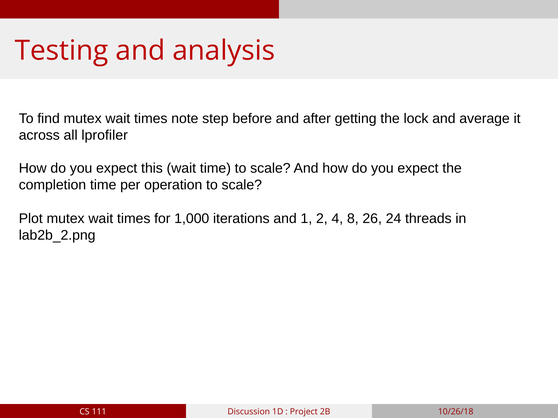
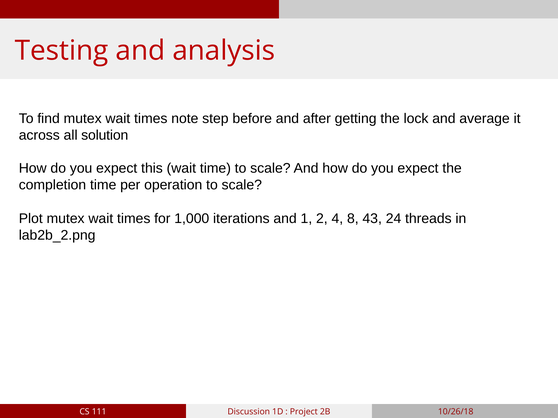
lprofiler: lprofiler -> solution (105, 136)
26: 26 -> 43 (372, 219)
